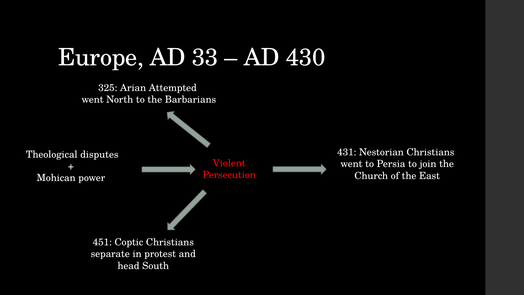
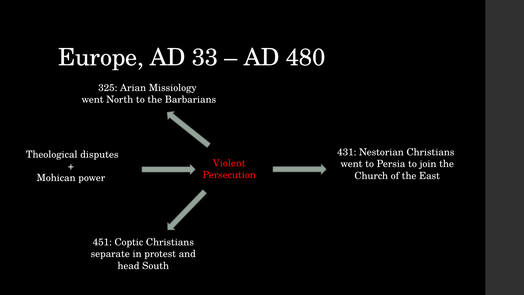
430: 430 -> 480 (306, 58)
Attempted: Attempted -> Missiology (173, 88)
